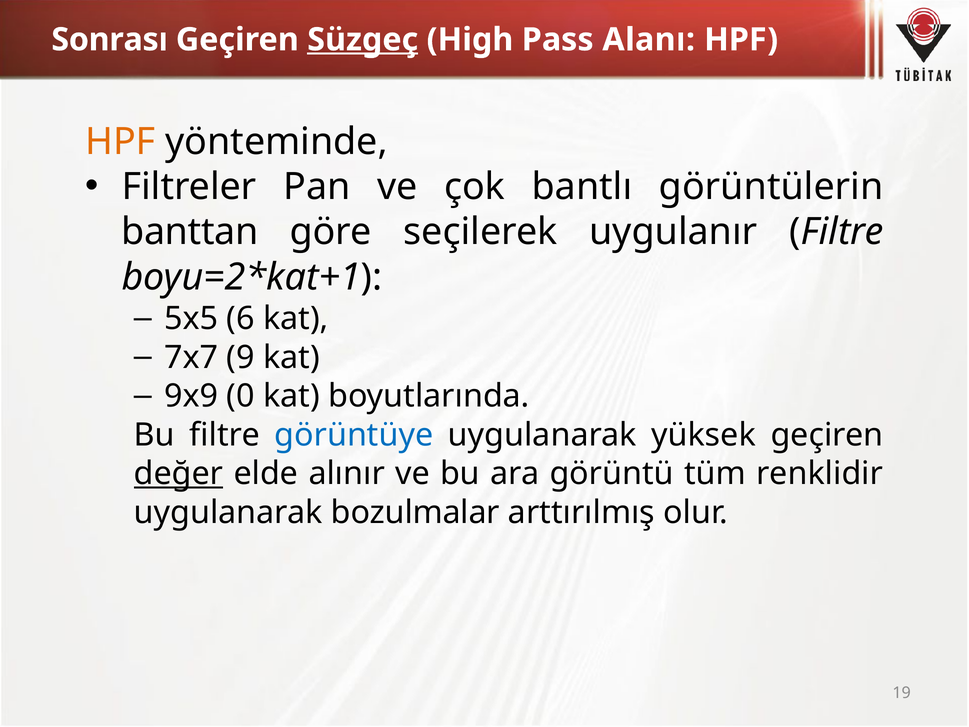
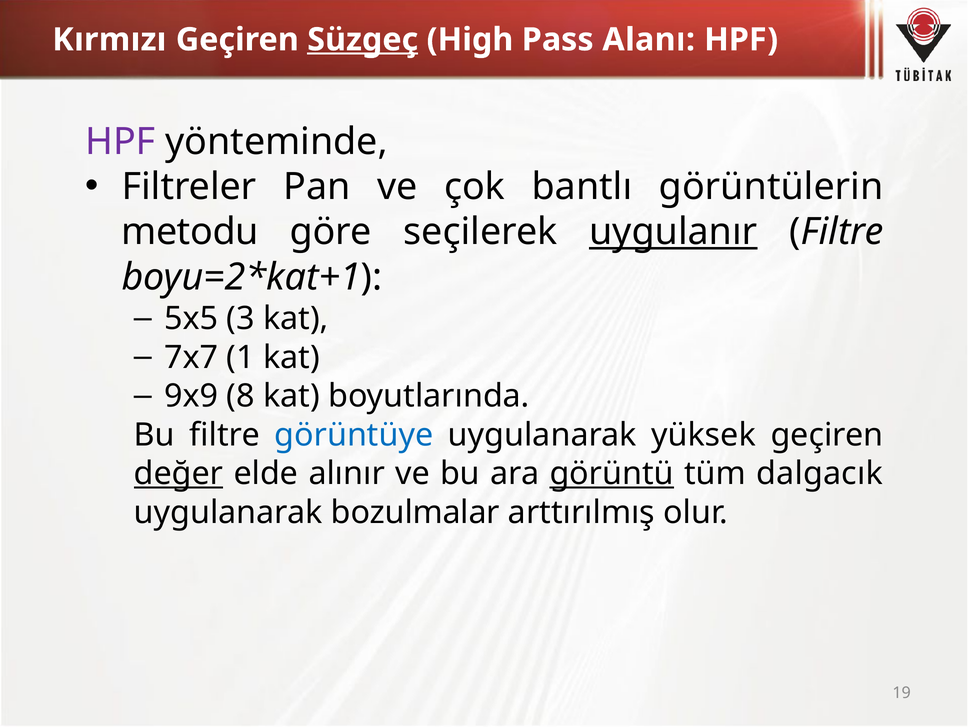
Sonrası: Sonrası -> Kırmızı (109, 40)
HPF colour: orange -> purple (120, 142)
banttan: banttan -> metodu (190, 232)
uygulanır underline: none -> present (673, 232)
6: 6 -> 3 (241, 319)
9: 9 -> 1 (241, 357)
0: 0 -> 8 (241, 396)
görüntü underline: none -> present (612, 474)
renklidir: renklidir -> dalgacık (820, 474)
